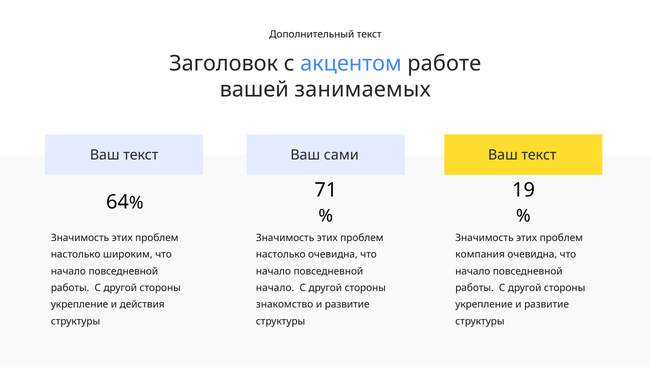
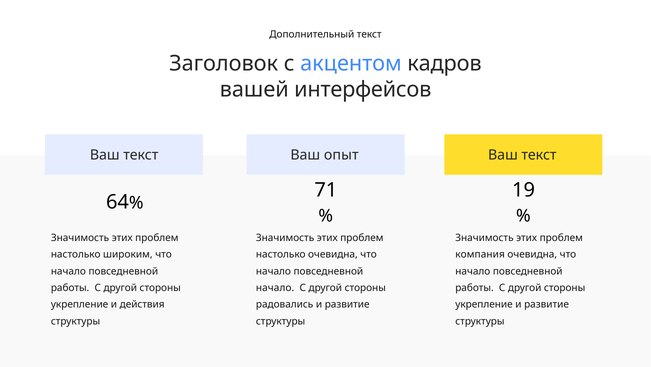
работе: работе -> кадров (444, 63)
занимаемых: занимаемых -> интерфейсов (363, 89)
сами: сами -> опыт (341, 155)
знакомство: знакомство -> радовались (285, 305)
